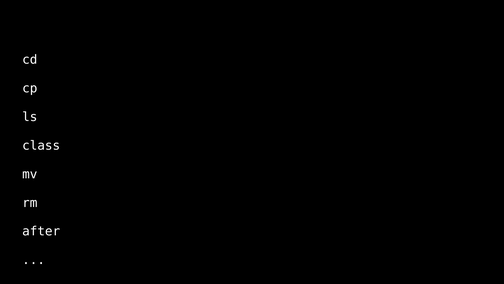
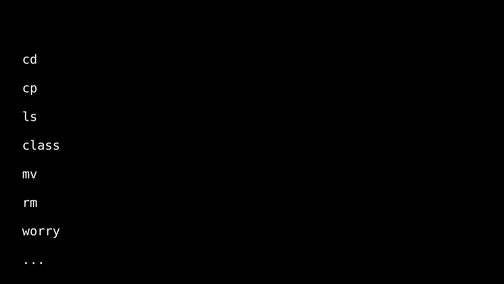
after: after -> worry (41, 231)
